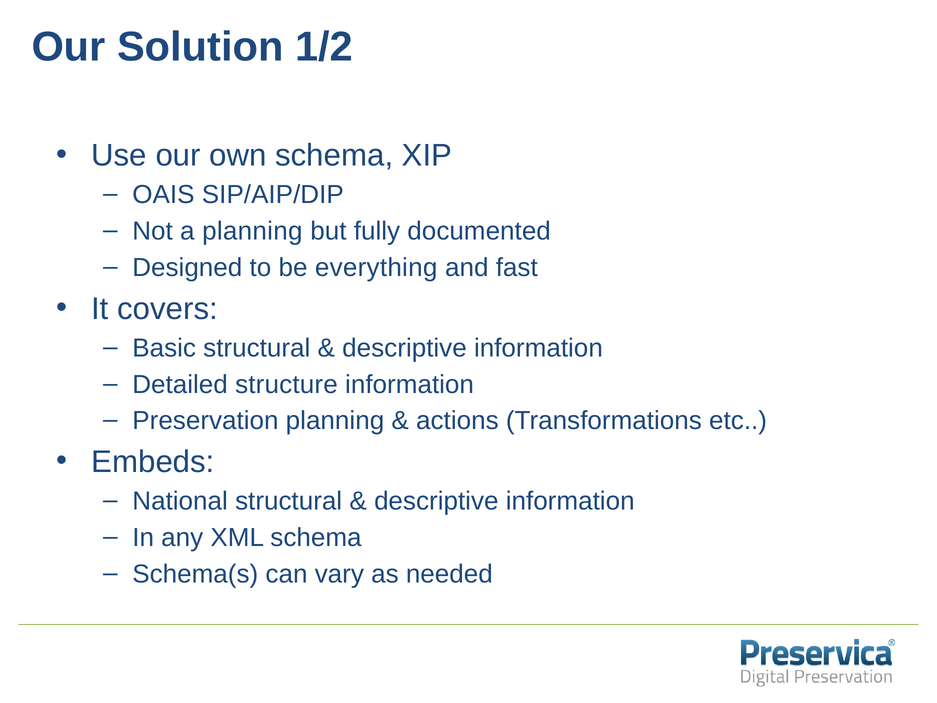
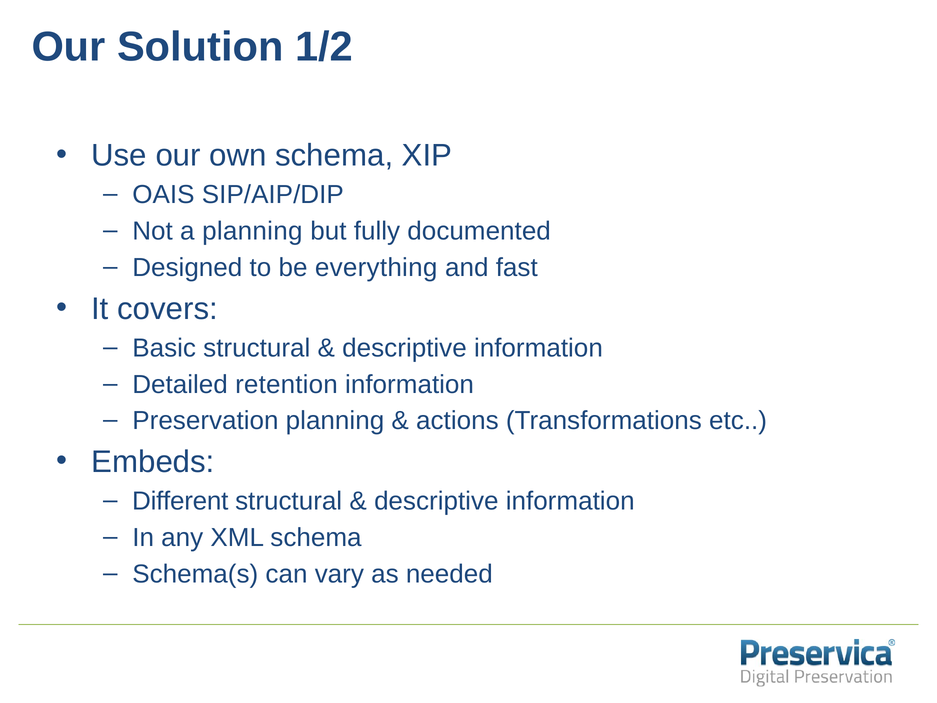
structure: structure -> retention (286, 384)
National: National -> Different (180, 501)
